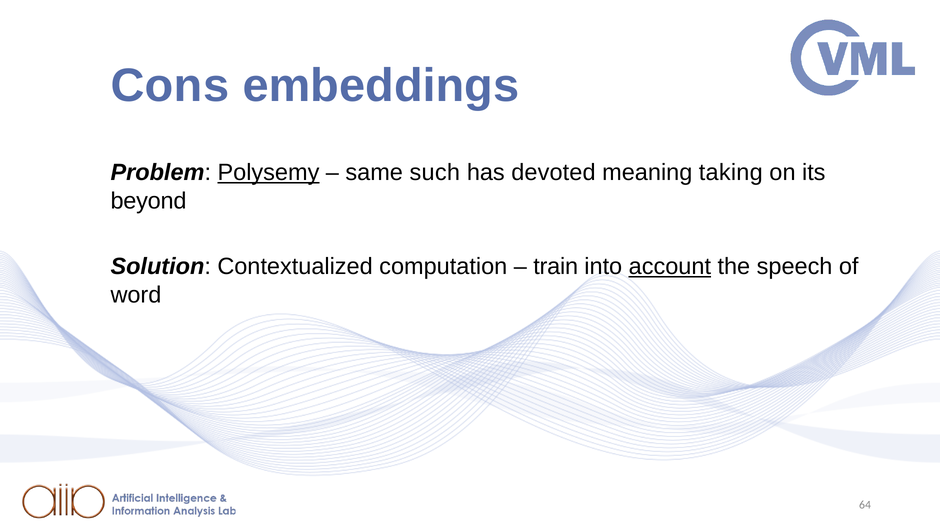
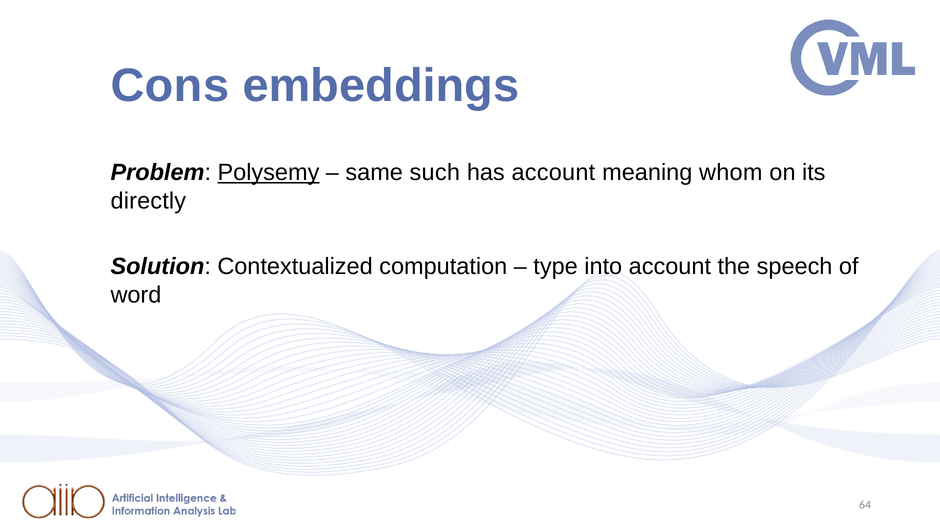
has devoted: devoted -> account (553, 173)
taking: taking -> whom (731, 173)
beyond: beyond -> directly (148, 201)
train: train -> type (556, 267)
account underline: present -> none (670, 267)
